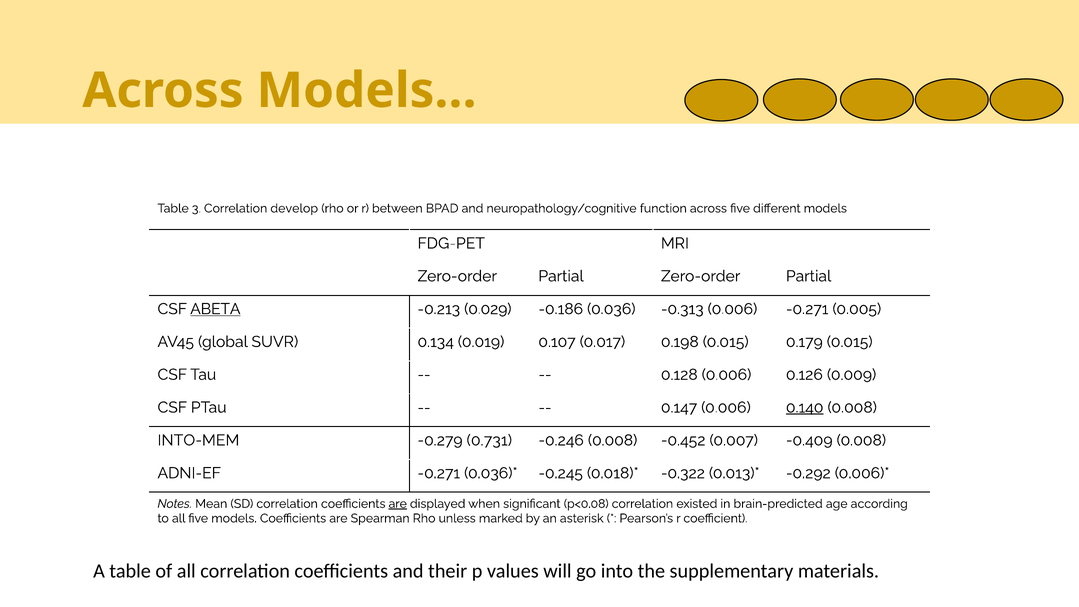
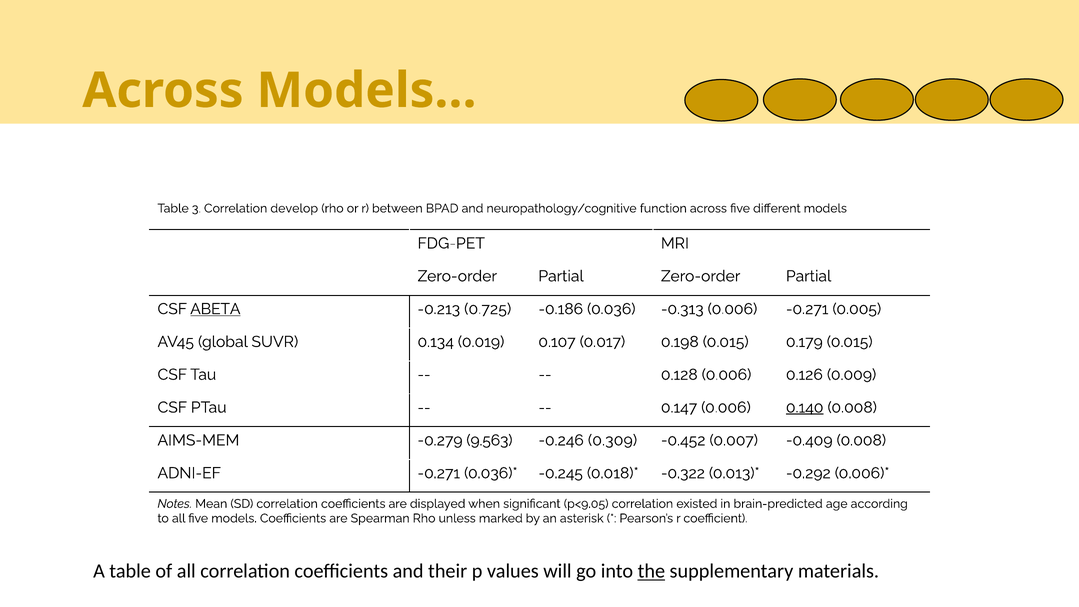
0.029: 0.029 -> 0.725 (488, 309)
INTO-MEM: INTO-MEM -> AIMS-MEM (198, 440)
0.731: 0.731 -> 9.563 (489, 440)
-0.246 0.008: 0.008 -> 0.309 (612, 440)
are underline: present -> none (398, 504)
p<0.08: p<0.08 -> p<9.05 (586, 504)
the underline: none -> present (651, 571)
